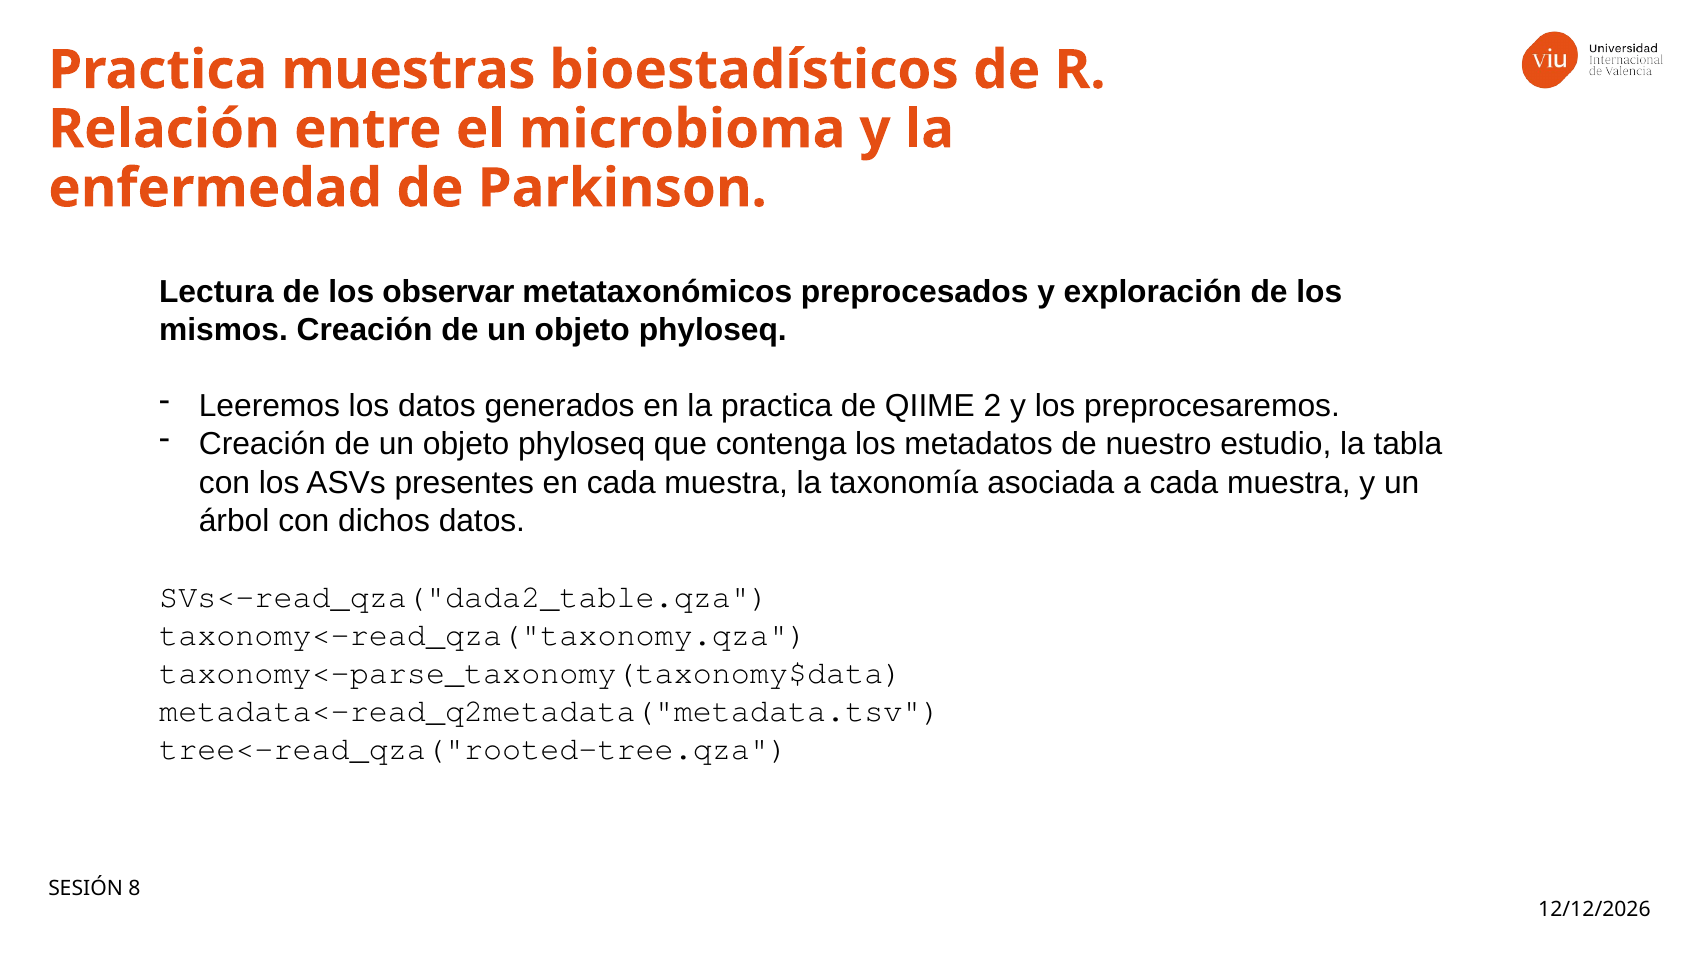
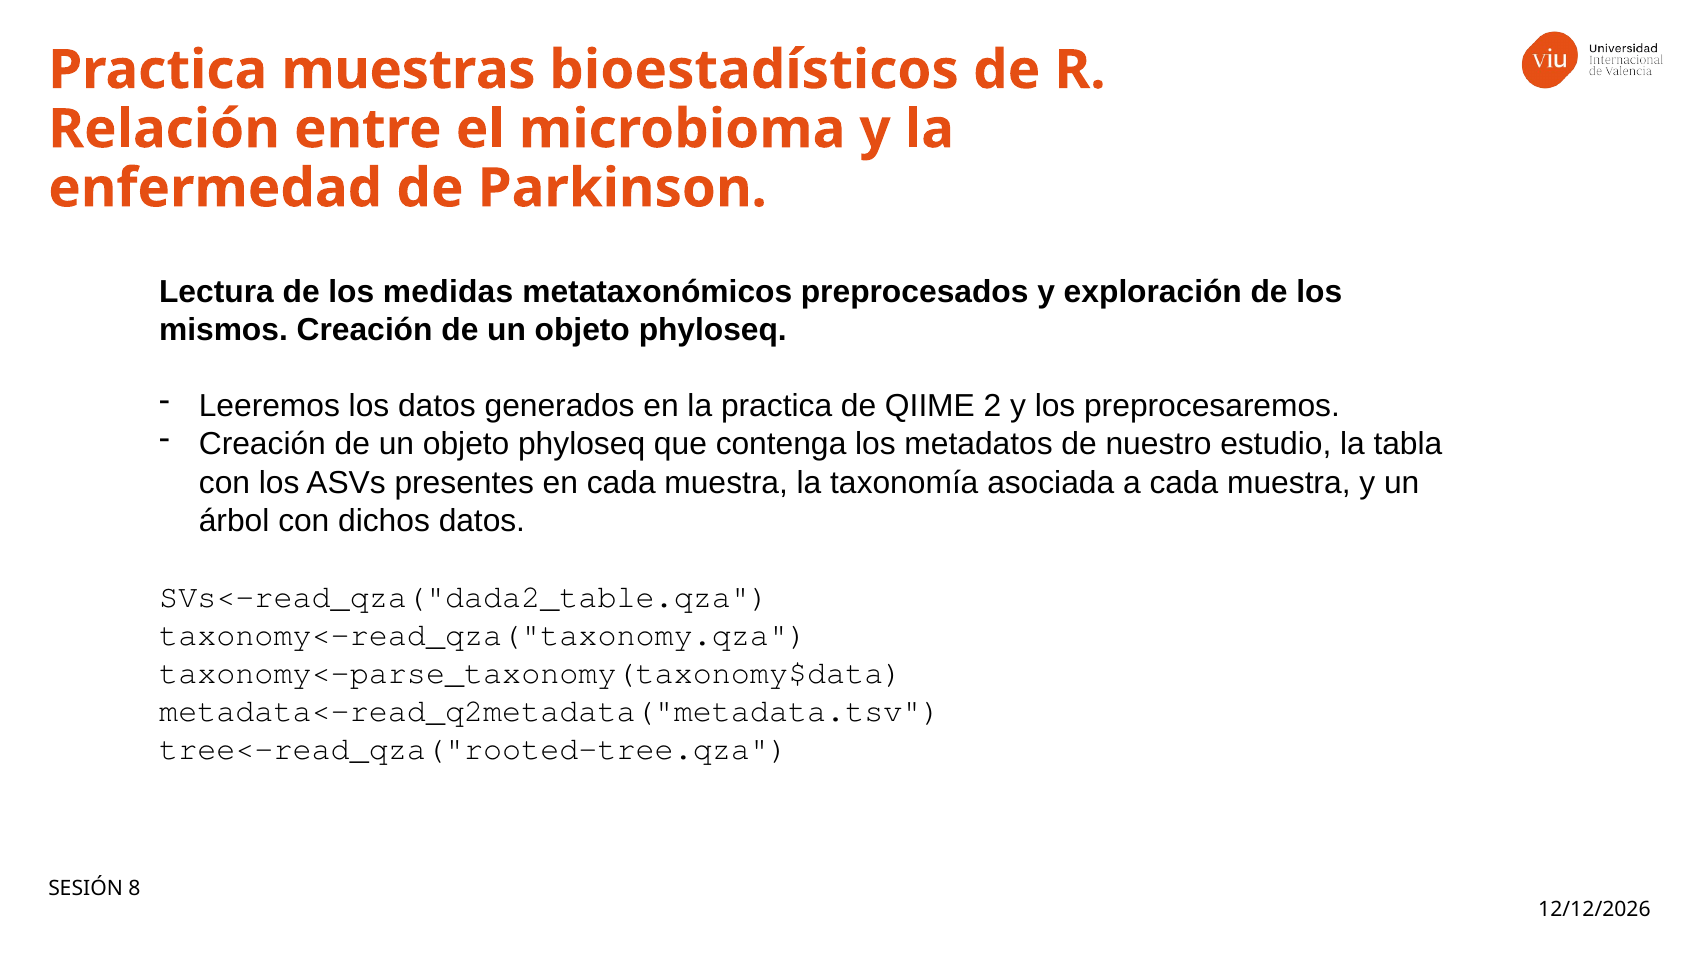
observar: observar -> medidas (448, 292)
